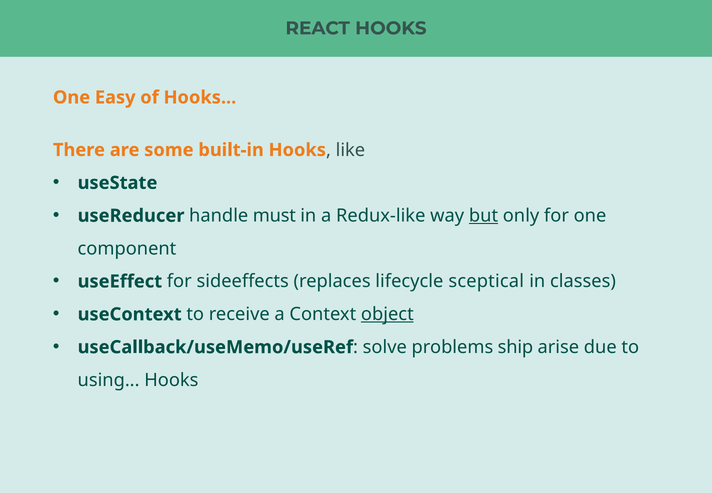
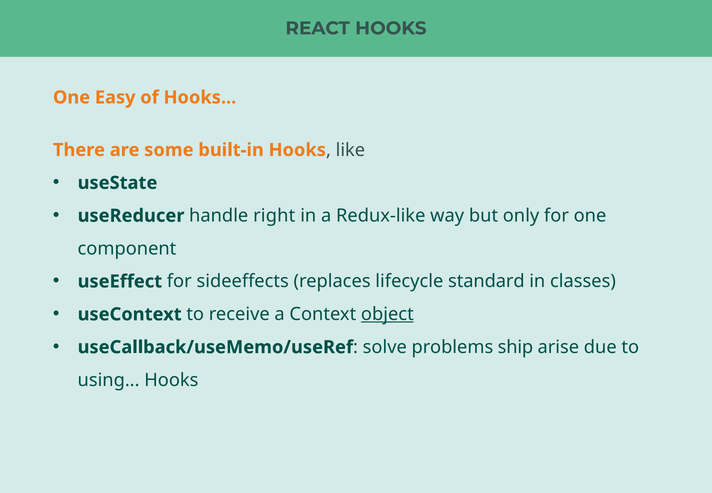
must: must -> right (274, 216)
but underline: present -> none (484, 216)
sceptical: sceptical -> standard (486, 281)
